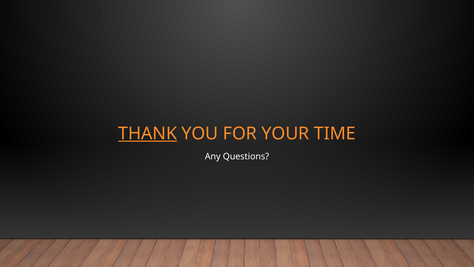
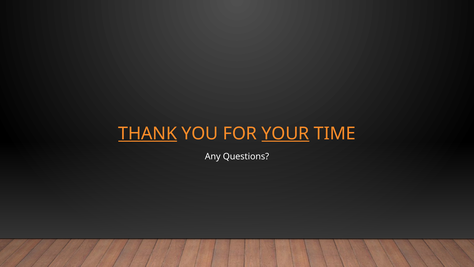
YOUR underline: none -> present (285, 133)
